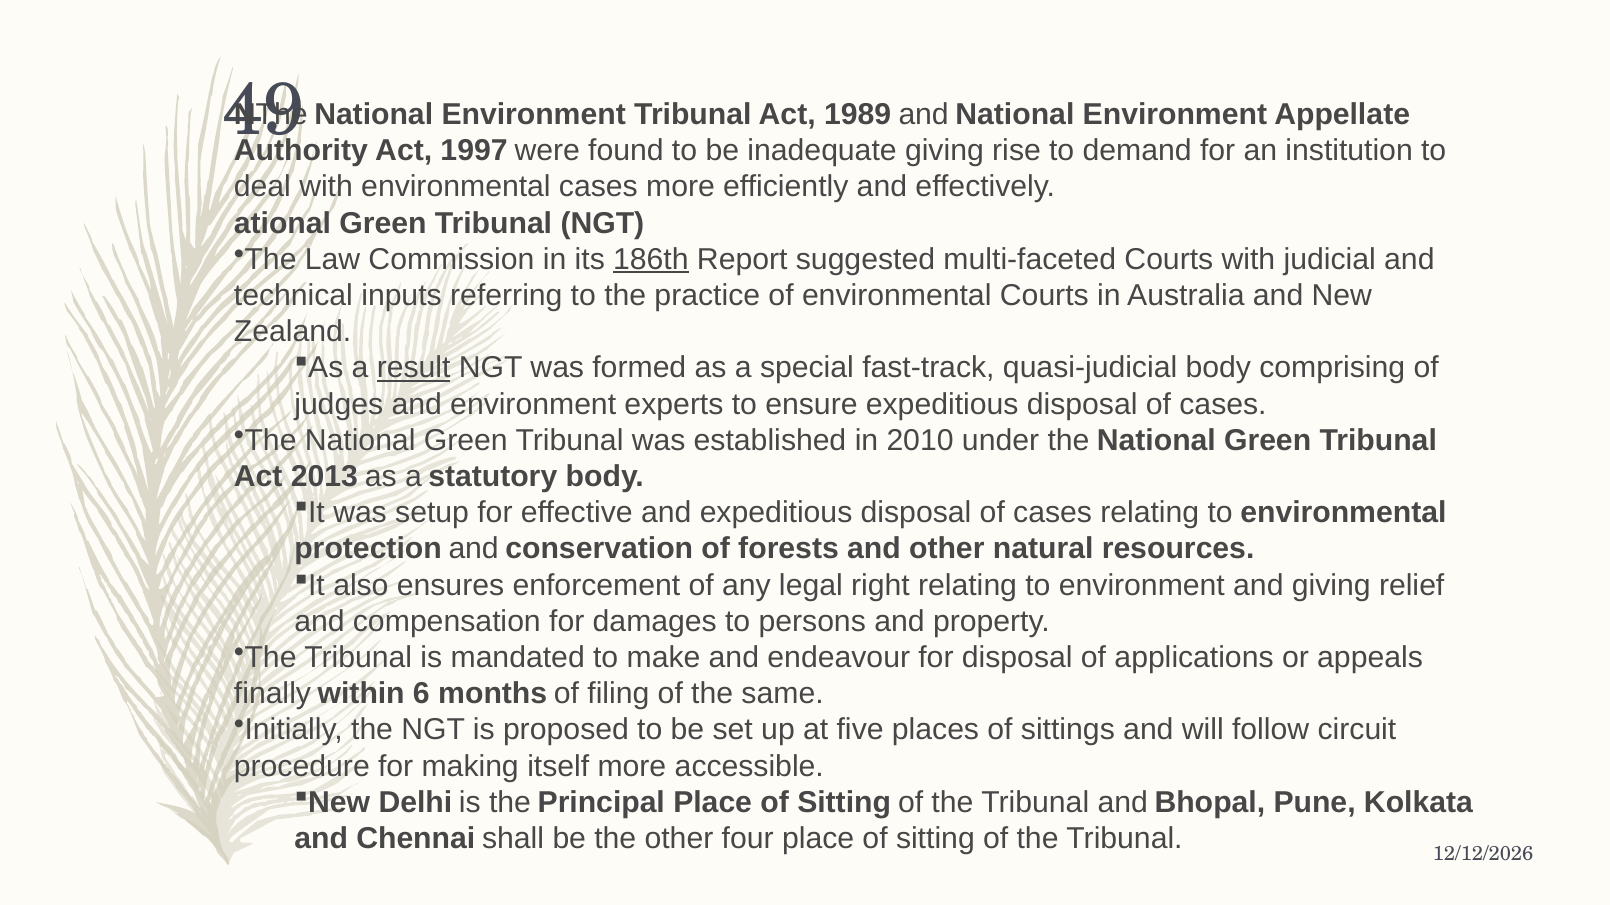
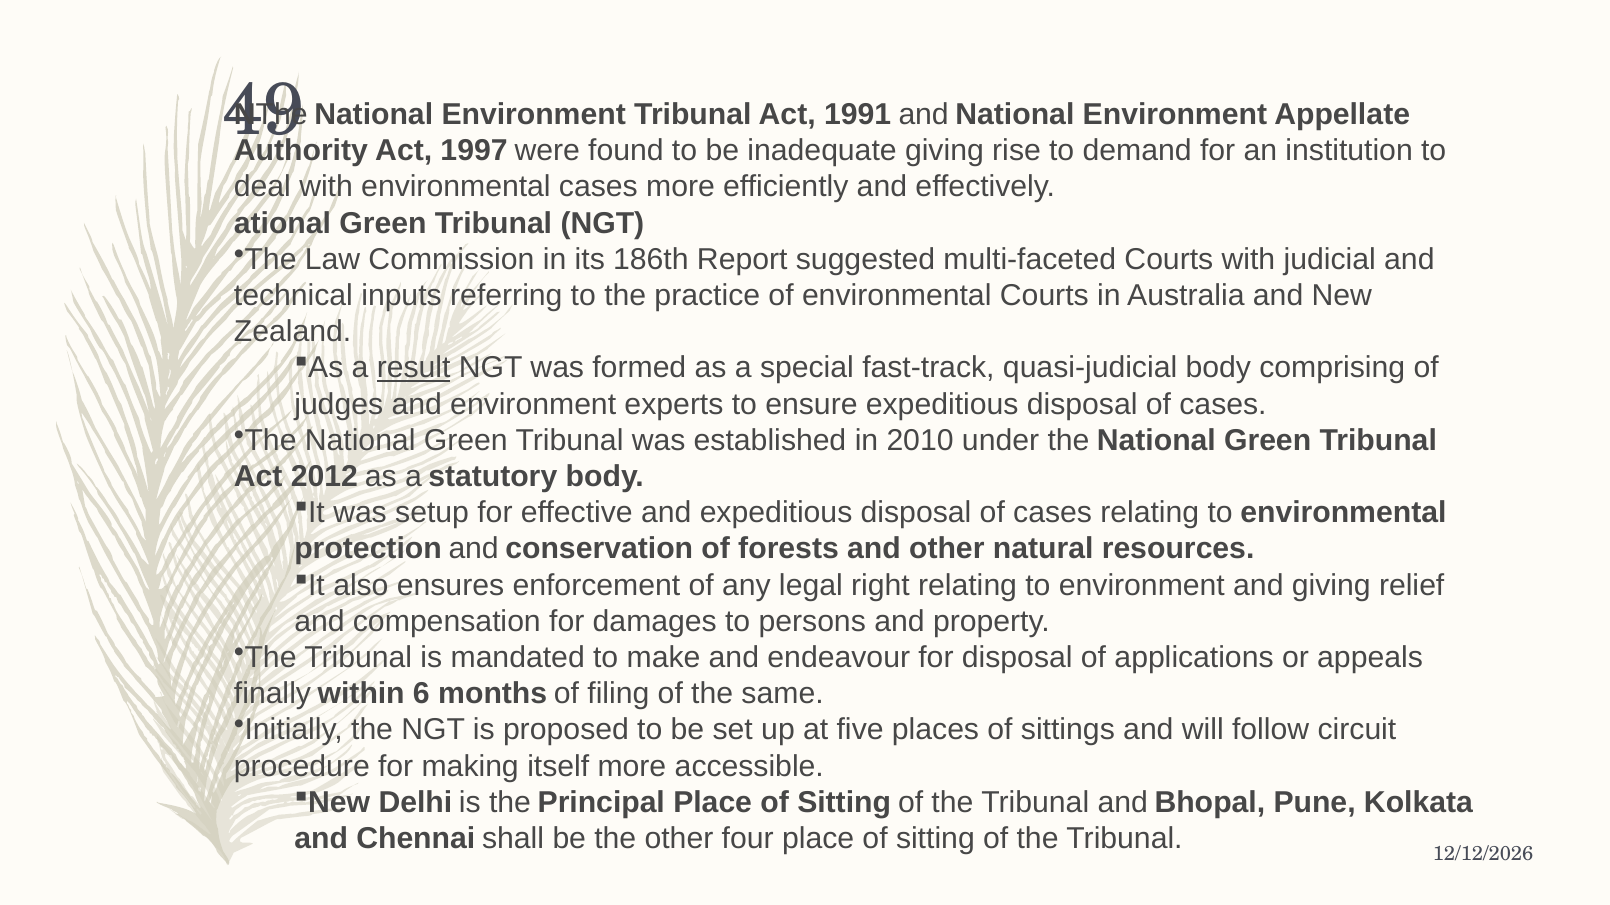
1989: 1989 -> 1991 (858, 115)
186th underline: present -> none (651, 259)
2013: 2013 -> 2012 (324, 477)
